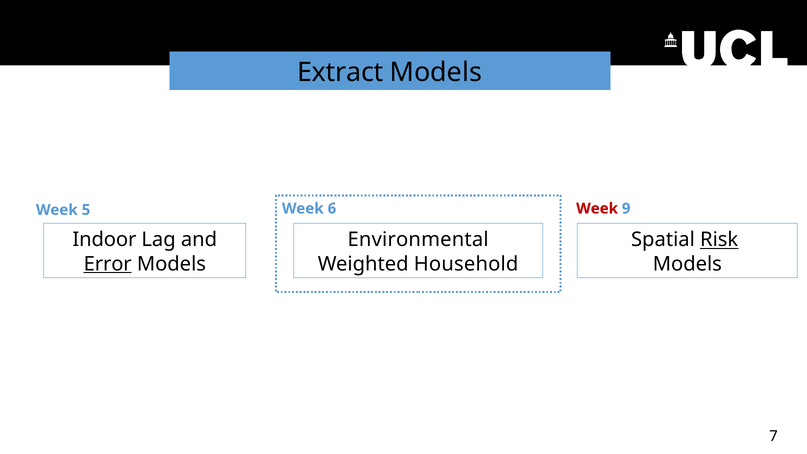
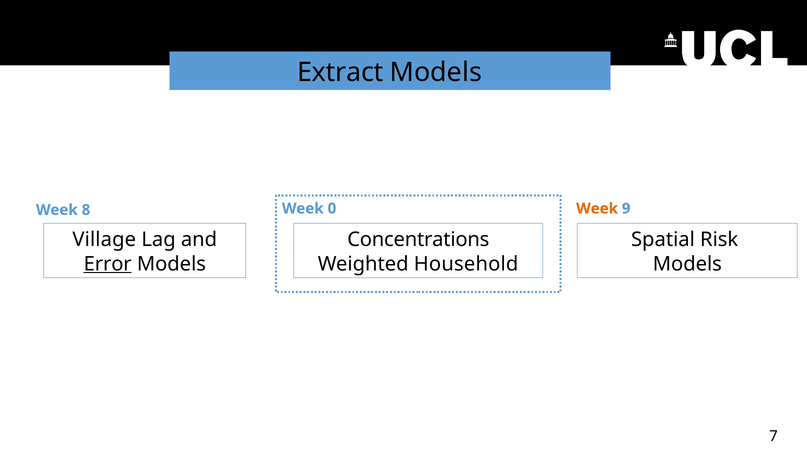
Week colour: red -> orange (597, 208)
5: 5 -> 8 (86, 210)
6: 6 -> 0 (332, 208)
Indoor: Indoor -> Village (104, 240)
Environmental: Environmental -> Concentrations (418, 240)
Risk underline: present -> none (719, 240)
